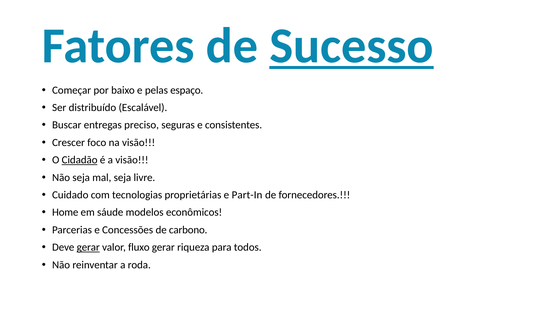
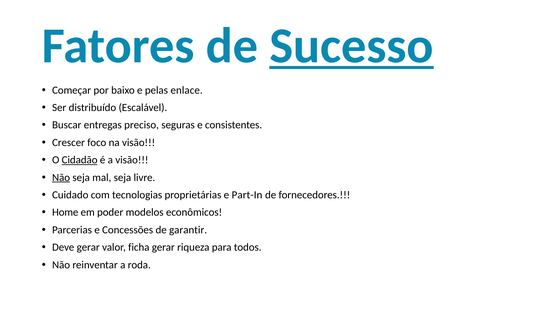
espaço: espaço -> enlace (187, 90)
Não underline: none -> present (61, 177)
sáude: sáude -> poder (110, 212)
carbono: carbono -> garantir (188, 230)
gerar underline: present -> none (88, 247)
fluxo: fluxo -> ficha (139, 247)
